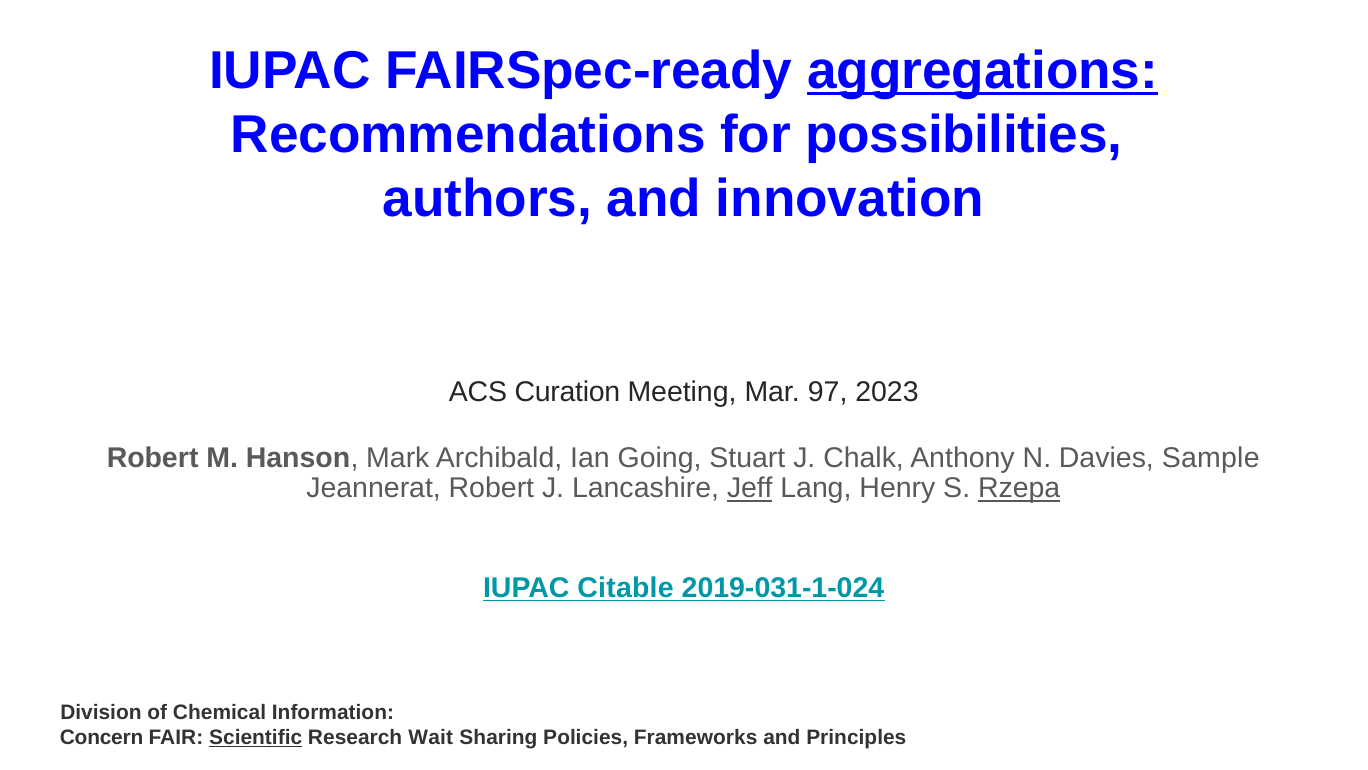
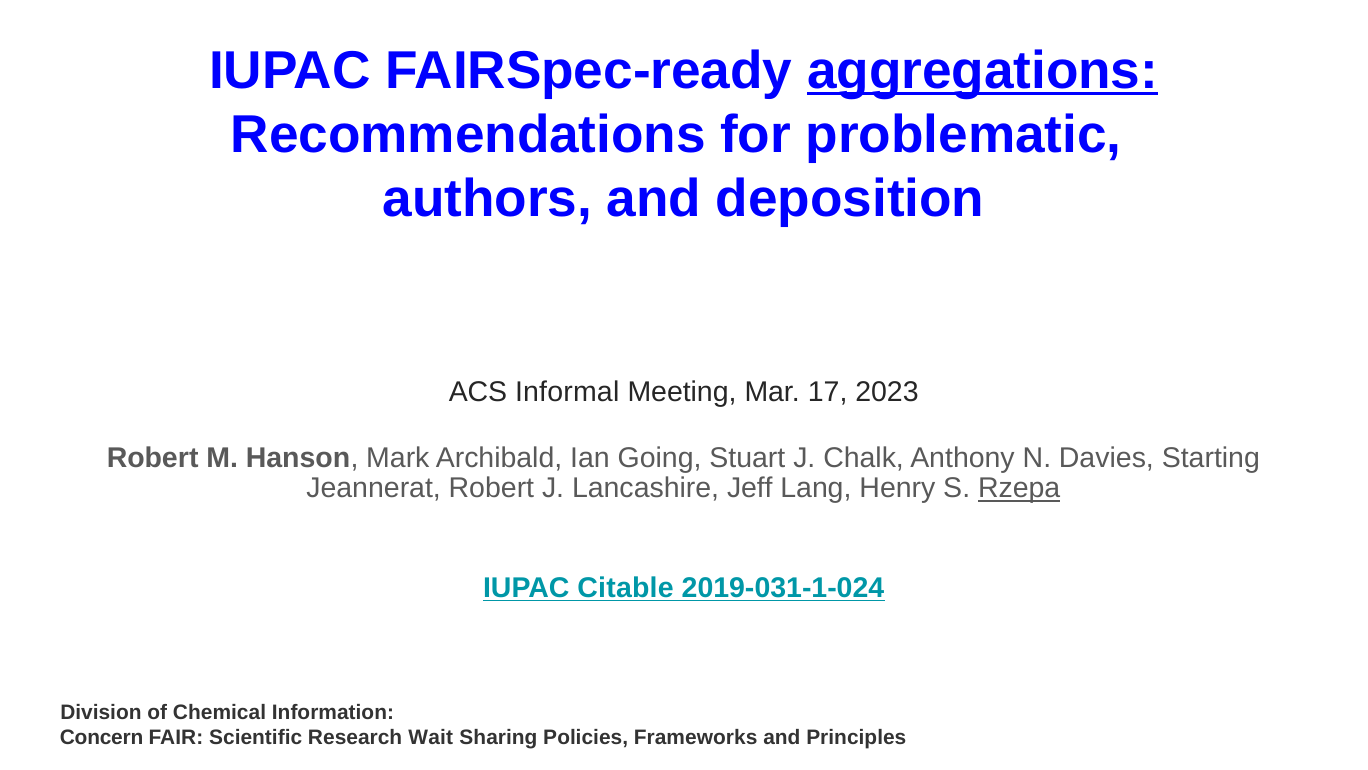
possibilities: possibilities -> problematic (964, 135)
innovation: innovation -> deposition (850, 198)
Curation: Curation -> Informal (567, 392)
97: 97 -> 17 (828, 392)
Sample: Sample -> Starting (1211, 457)
Jeff underline: present -> none (750, 488)
Scientific underline: present -> none (256, 737)
